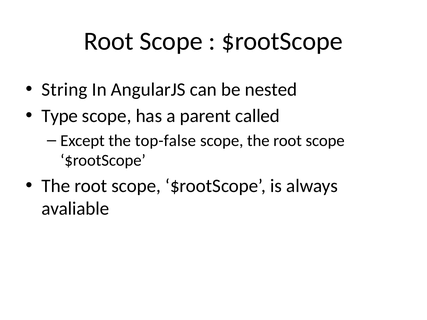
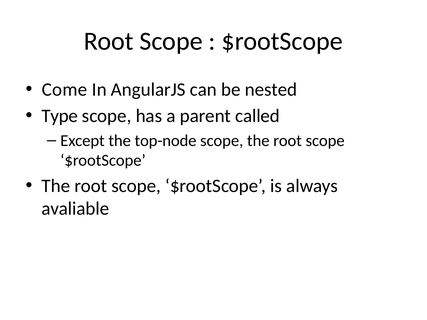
String: String -> Come (65, 90)
top-false: top-false -> top-node (166, 141)
